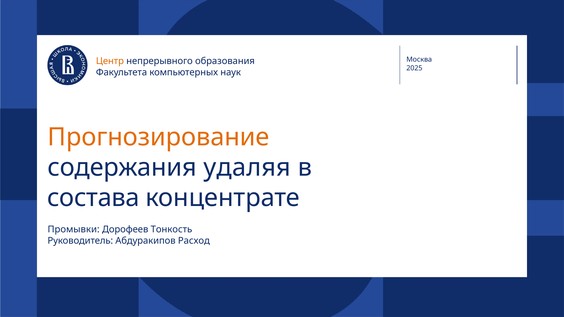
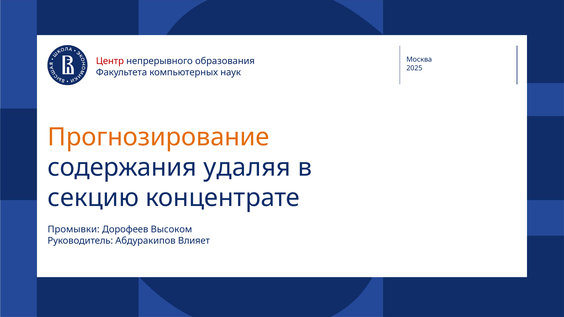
Центр colour: orange -> red (110, 61)
состава: состава -> секцию (93, 198)
Тонкость: Тонкость -> Высоком (171, 229)
Расход: Расход -> Влияет (194, 241)
